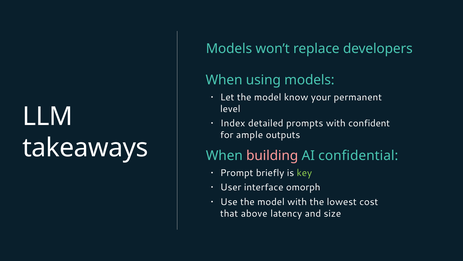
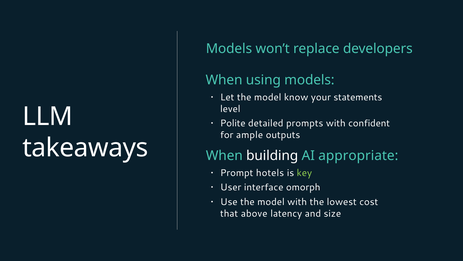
permanent: permanent -> statements (358, 97)
Index: Index -> Polite (233, 123)
building colour: pink -> white (272, 155)
confidential: confidential -> appropriate (358, 155)
briefly: briefly -> hotels (270, 173)
